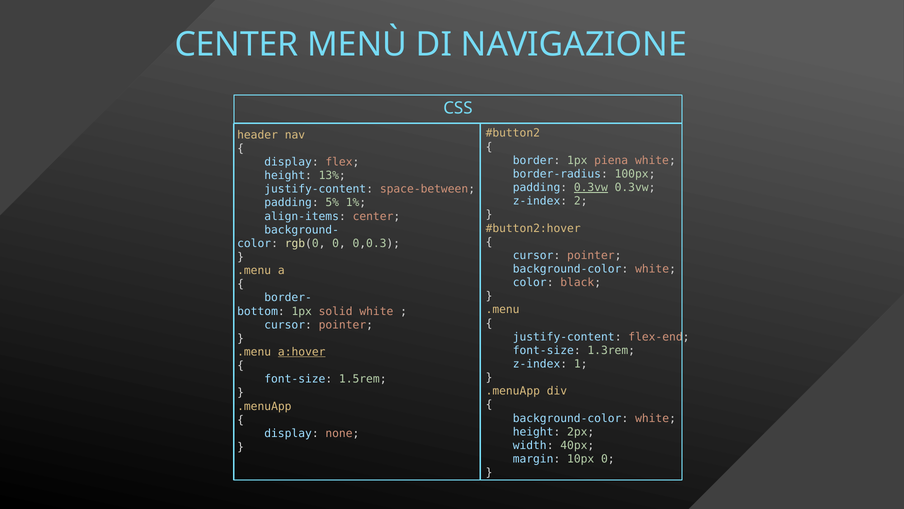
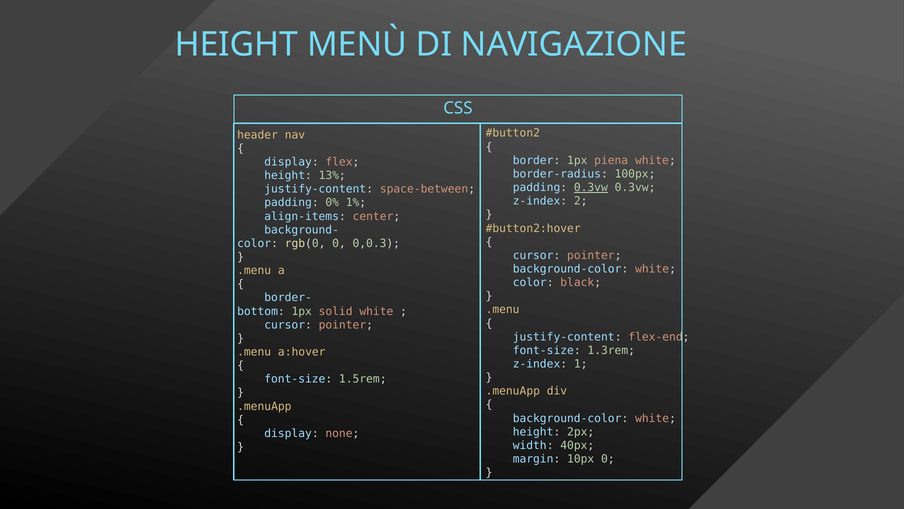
CENTER: CENTER -> HEIGHT (236, 45)
5%: 5% -> 0% (332, 203)
a:hover underline: present -> none (302, 352)
